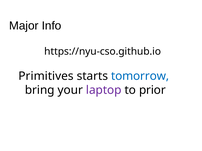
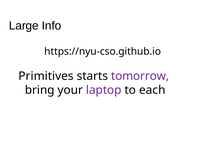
Major: Major -> Large (24, 26)
tomorrow colour: blue -> purple (140, 76)
prior: prior -> each (152, 90)
